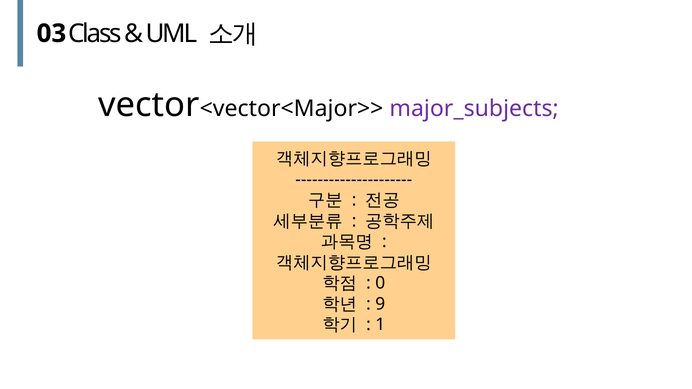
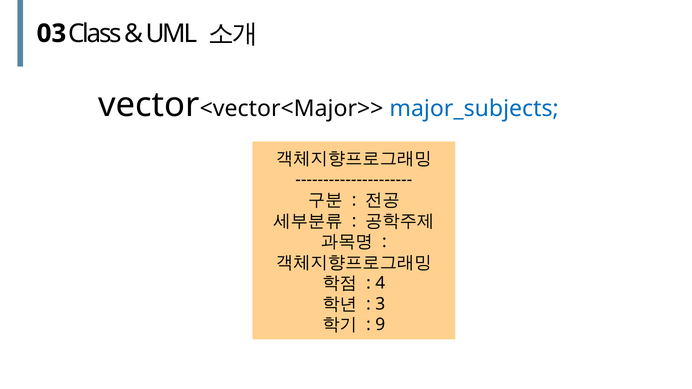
major_subjects colour: purple -> blue (474, 109)
0: 0 -> 4 (380, 283)
9: 9 -> 3 (380, 304)
1: 1 -> 9 (380, 325)
